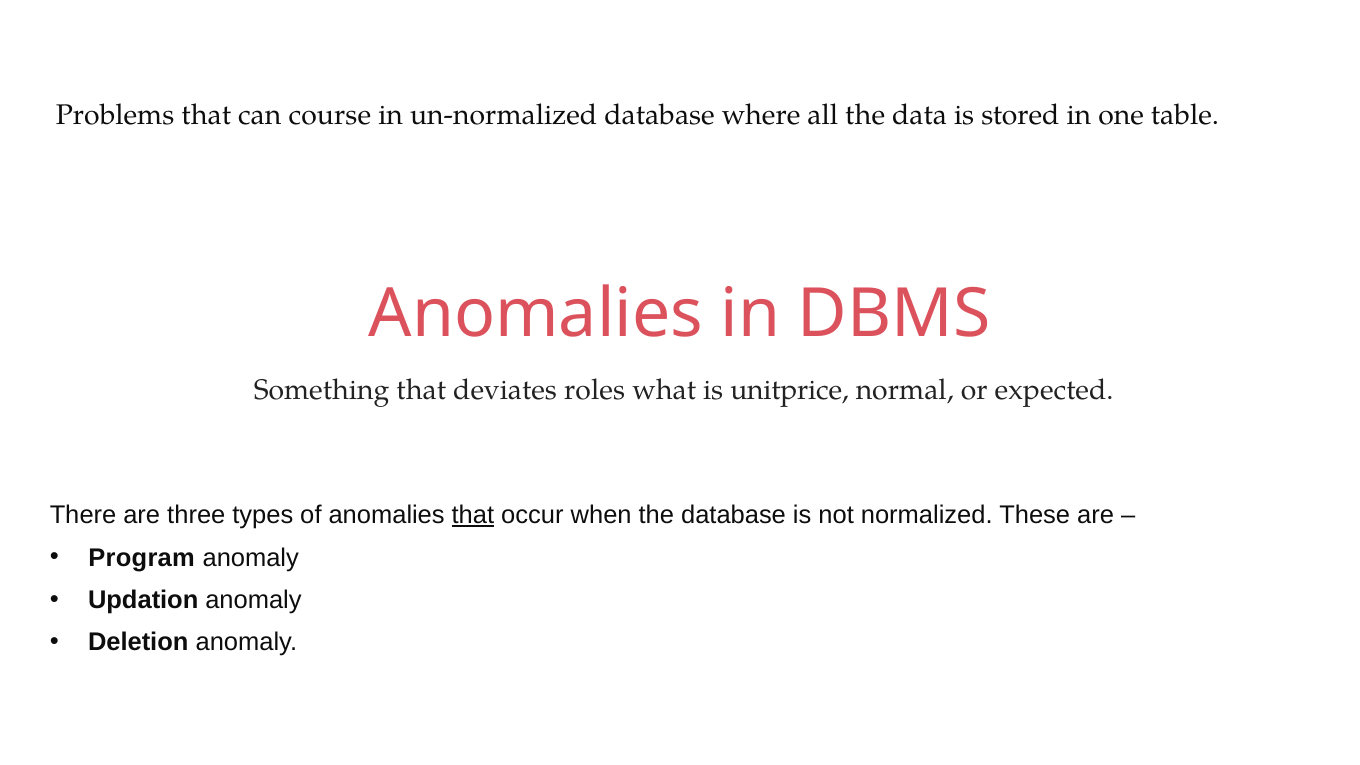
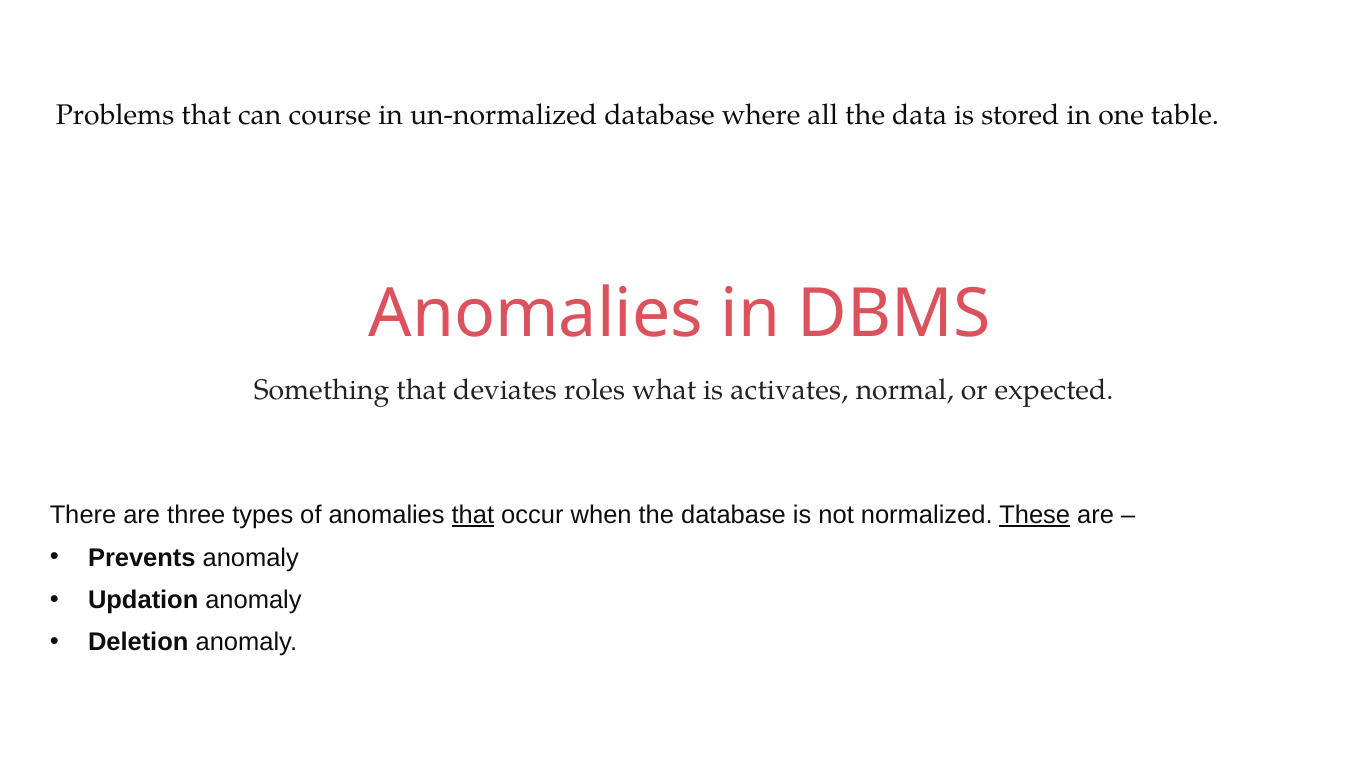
unitprice: unitprice -> activates (789, 390)
These underline: none -> present (1035, 515)
Program: Program -> Prevents (142, 558)
